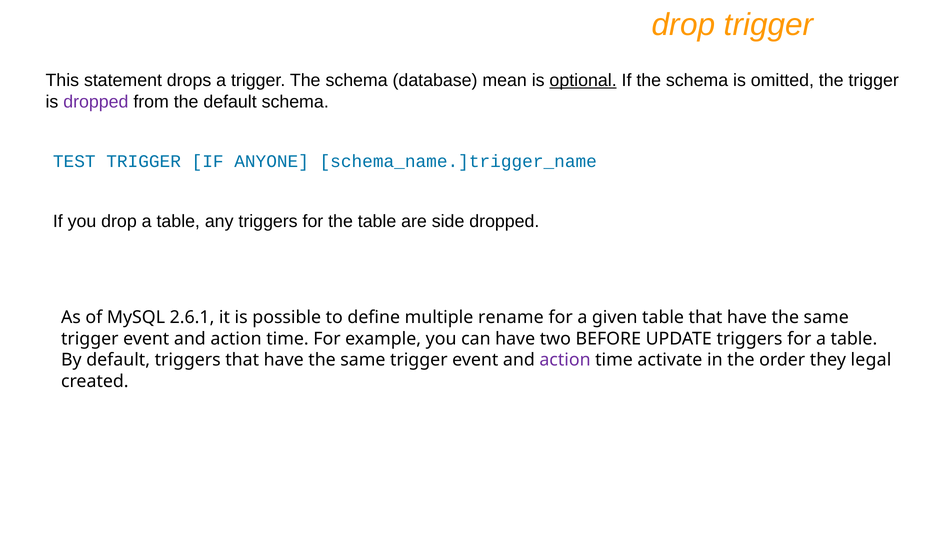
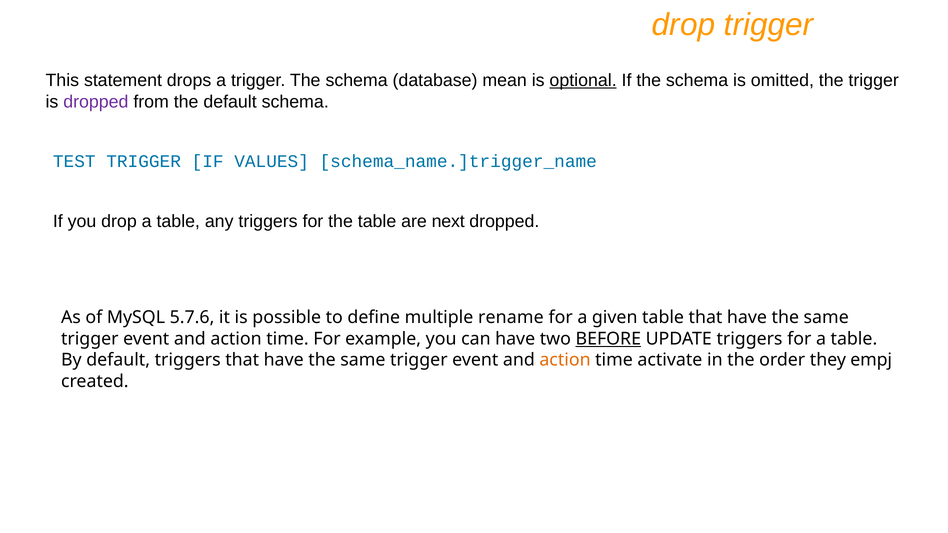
ANYONE: ANYONE -> VALUES (272, 162)
side: side -> next (448, 221)
2.6.1: 2.6.1 -> 5.7.6 (192, 318)
BEFORE underline: none -> present (608, 339)
action colour: purple -> orange (565, 360)
legal: legal -> empj (871, 360)
